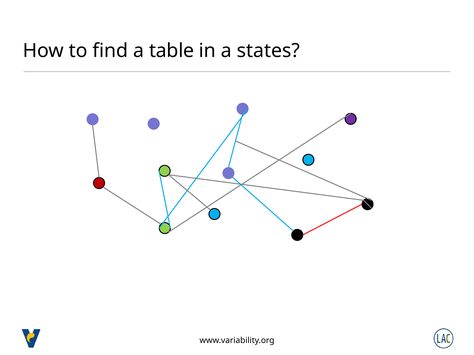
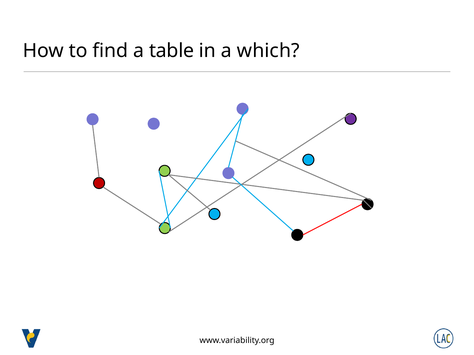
states: states -> which (268, 51)
